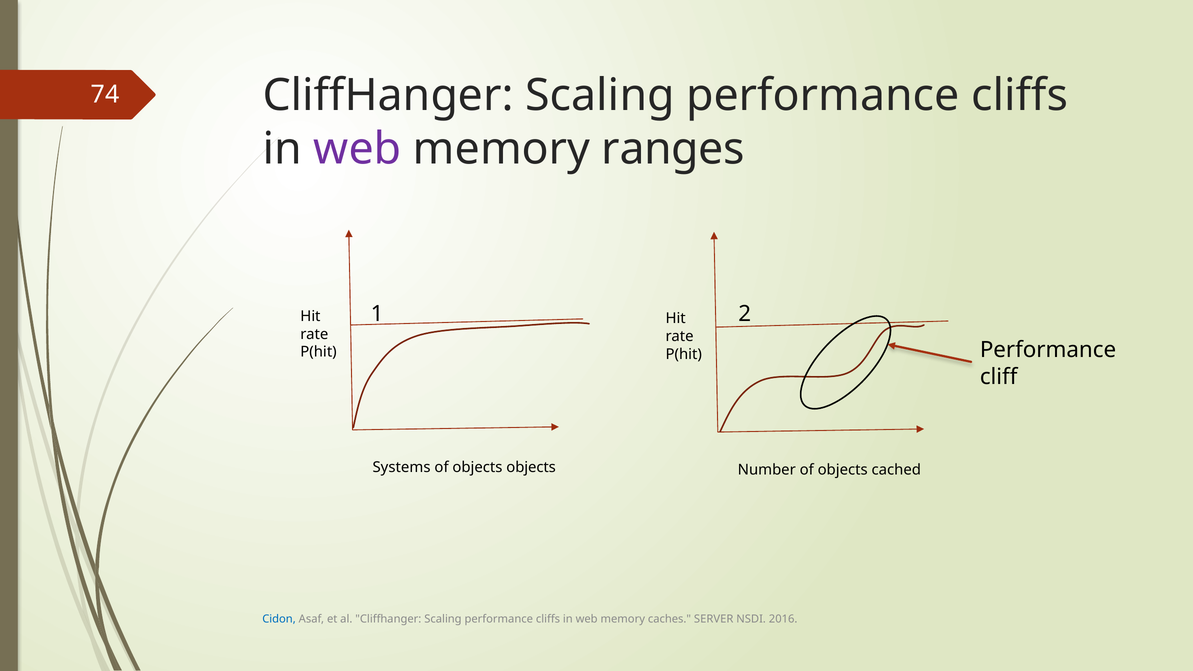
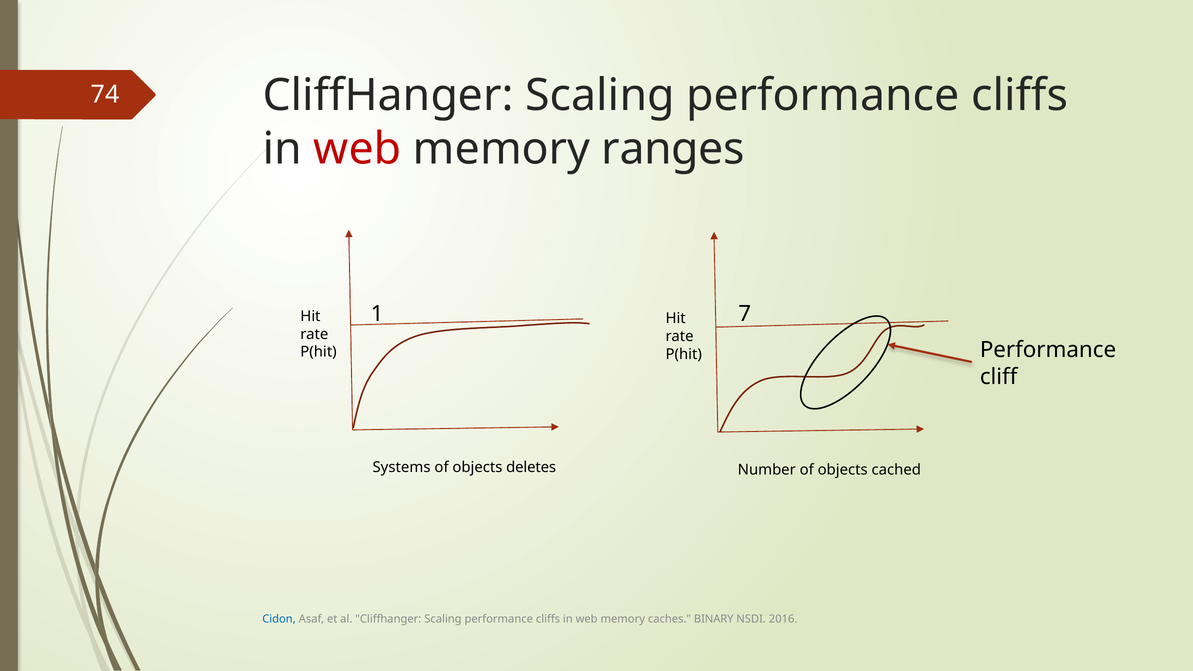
web colour: purple -> red (357, 149)
2: 2 -> 7 (745, 314)
objects objects: objects -> deletes (531, 468)
SERVER: SERVER -> BINARY (714, 619)
